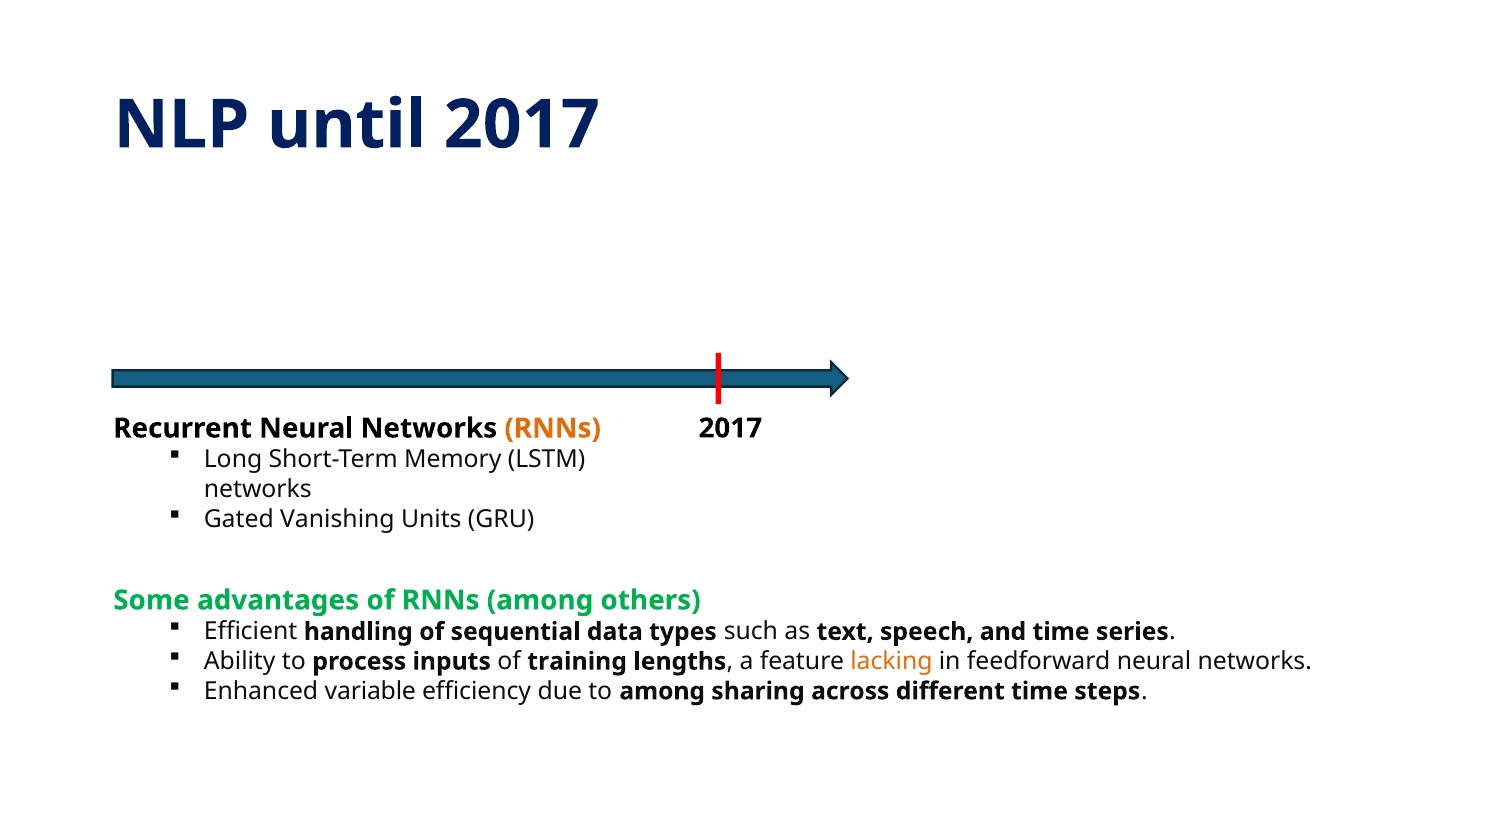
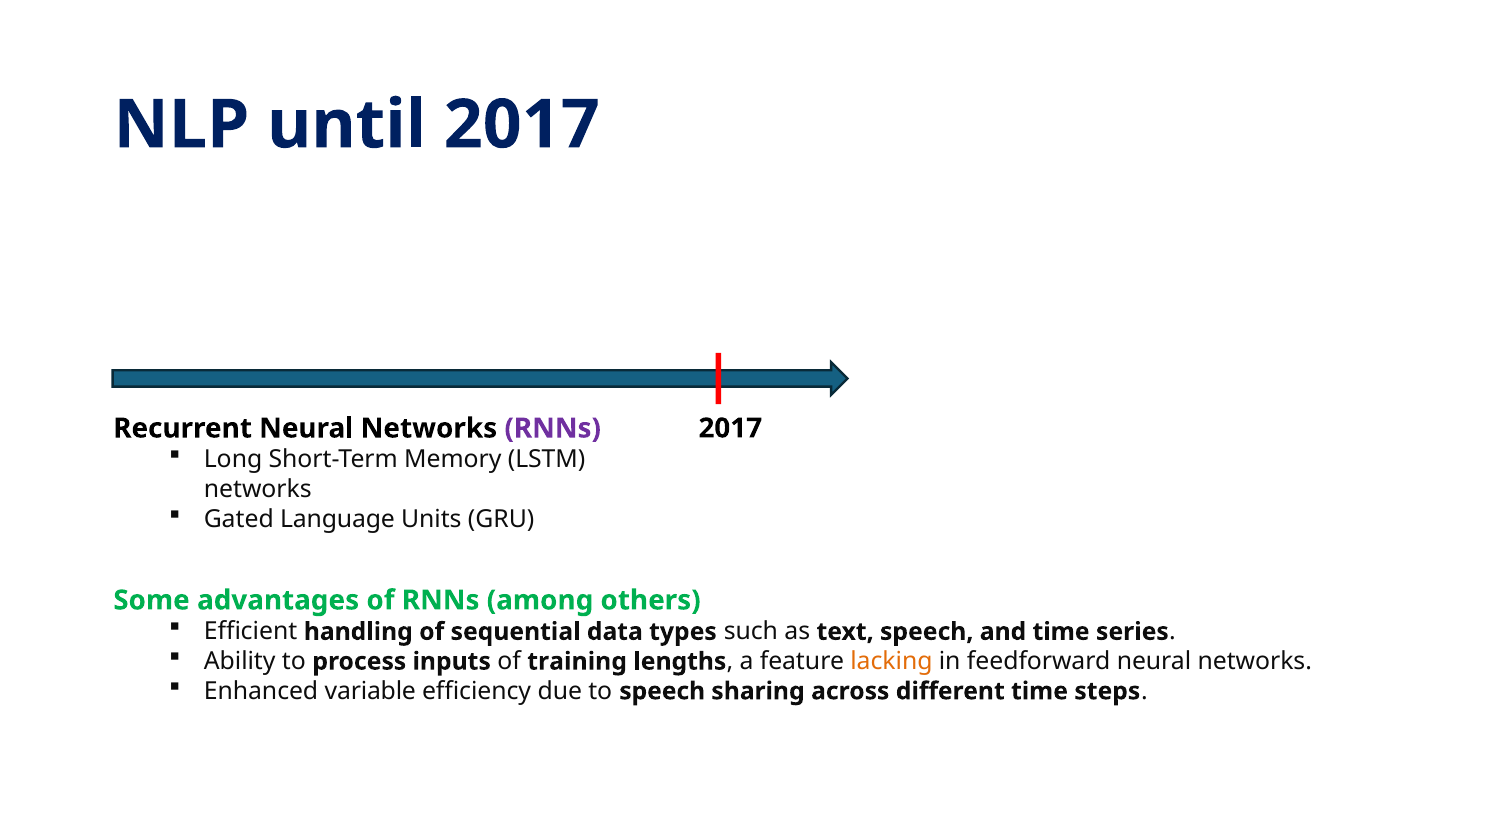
RNNs colour: orange -> purple (553, 428)
Vanishing: Vanishing -> Language (337, 519)
to among: among -> speech (662, 691)
